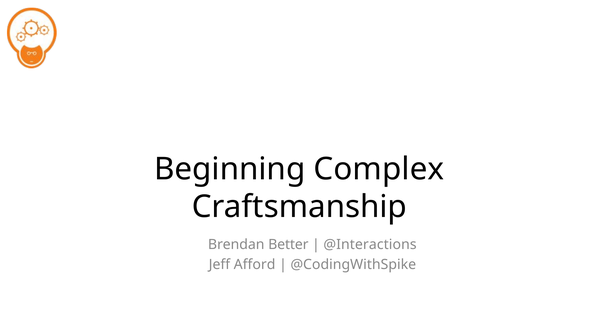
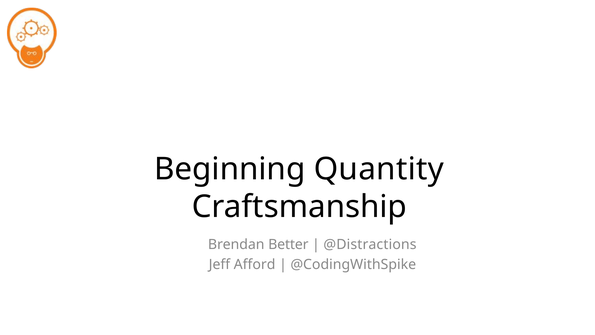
Complex: Complex -> Quantity (379, 169)
@Interactions: @Interactions -> @Distractions (370, 244)
